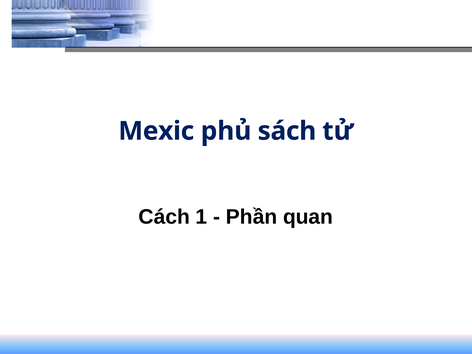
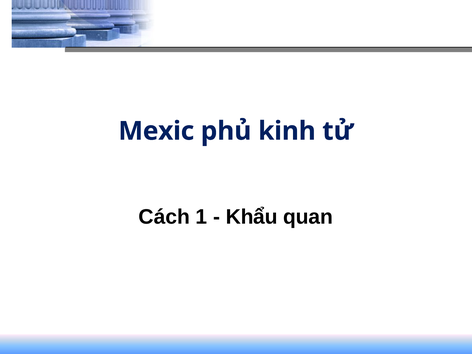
sách: sách -> kinh (287, 131)
Phần: Phần -> Khẩu (252, 217)
